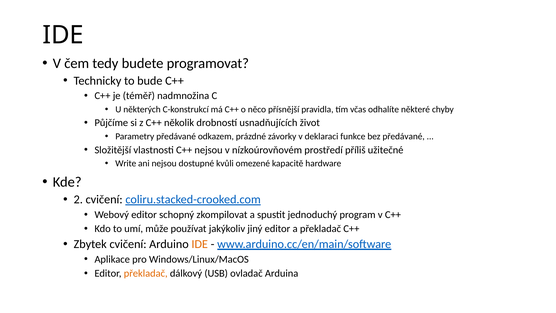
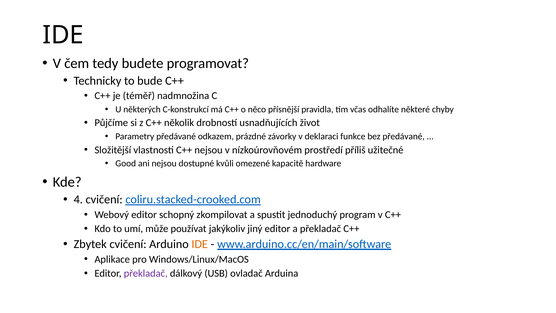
Write: Write -> Good (126, 163)
2: 2 -> 4 (78, 199)
překladač colour: orange -> purple (146, 273)
